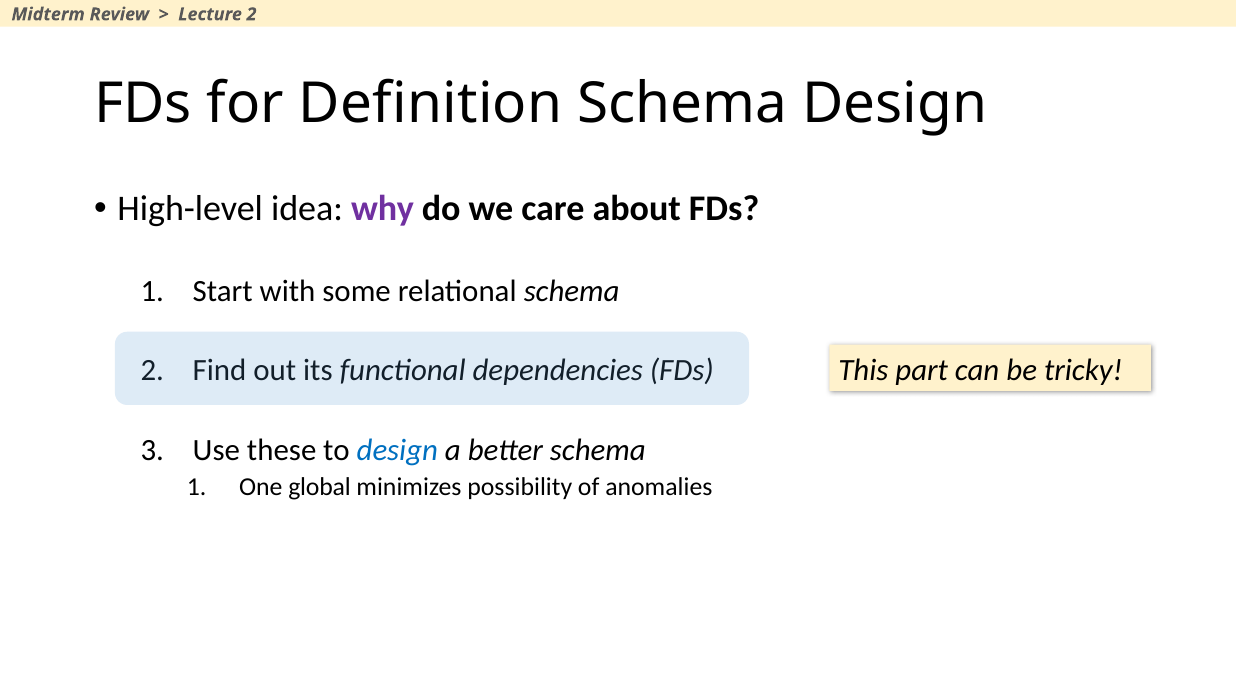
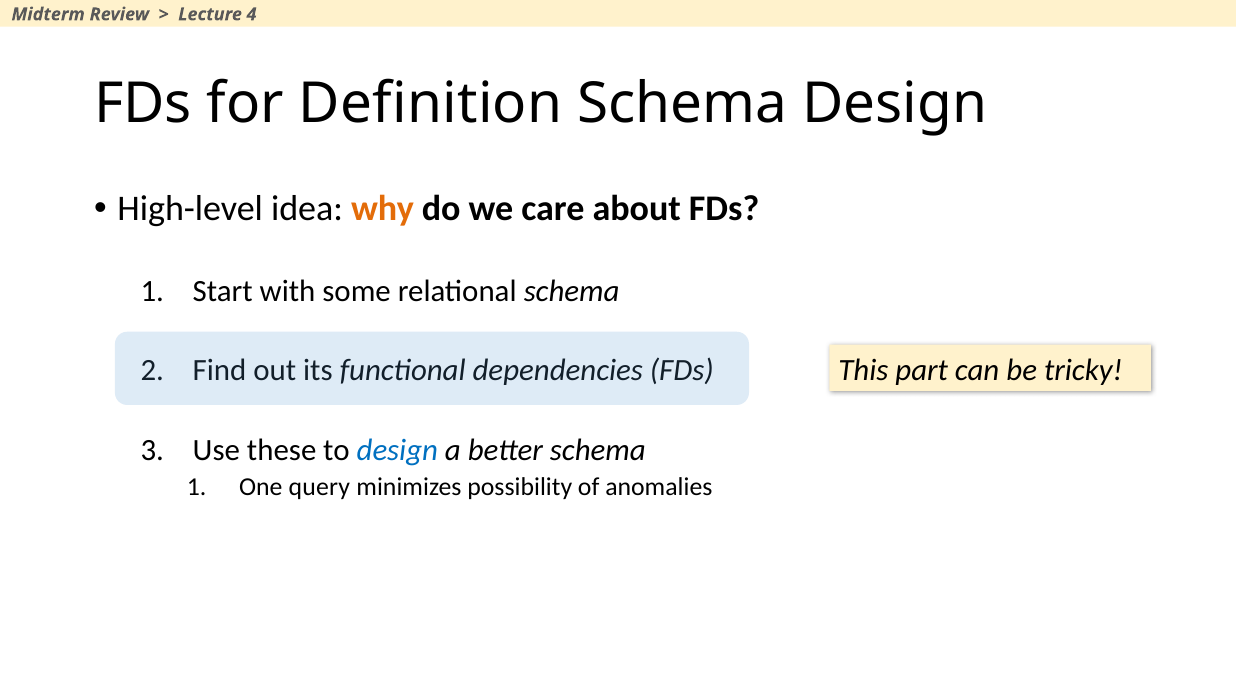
Lecture 2: 2 -> 4 (252, 14)
why colour: purple -> orange (383, 209)
global: global -> query (319, 488)
